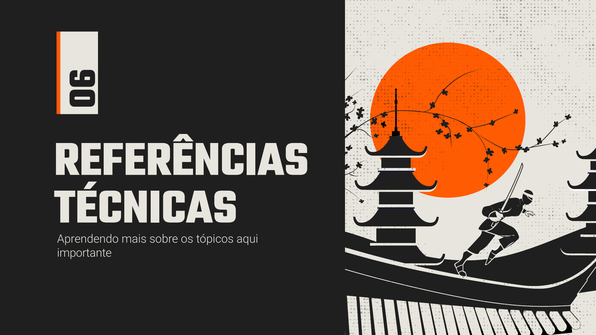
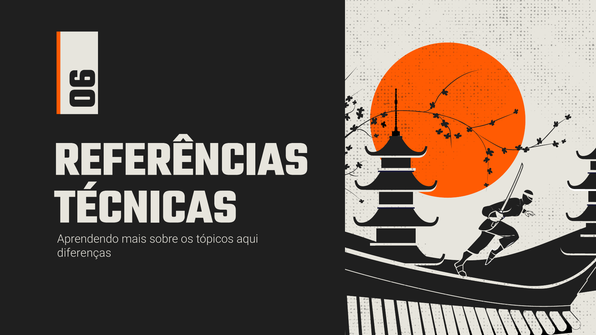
importante: importante -> diferenças (84, 253)
